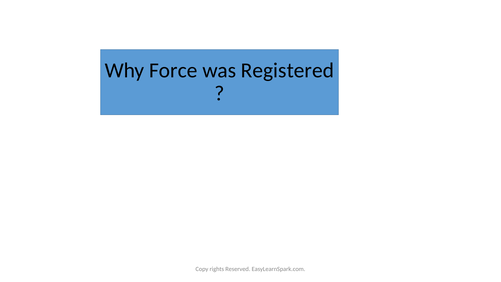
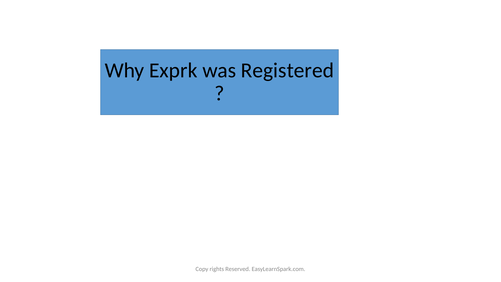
Force: Force -> Exprk (173, 70)
